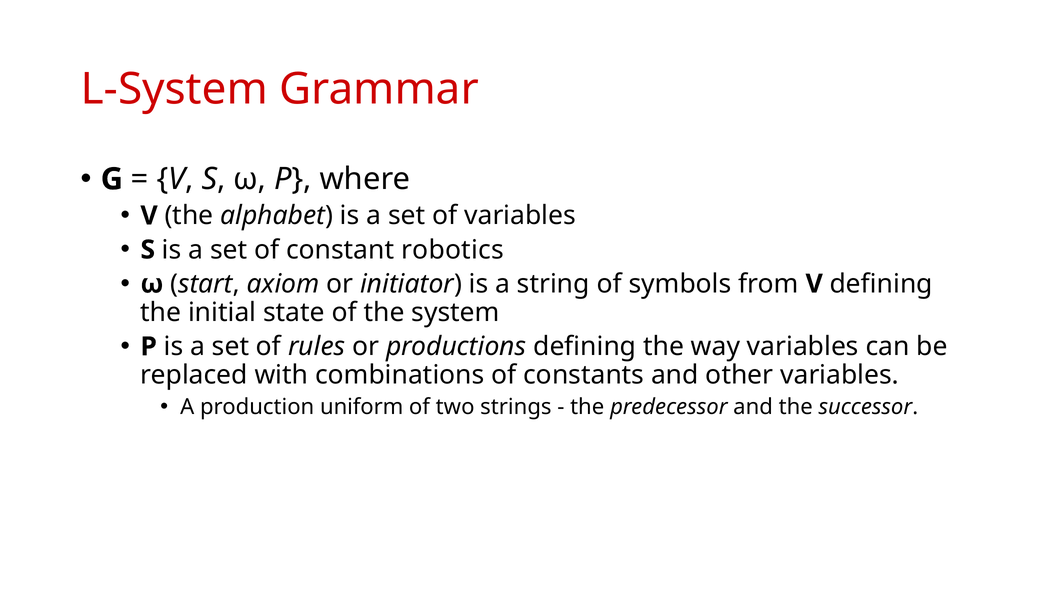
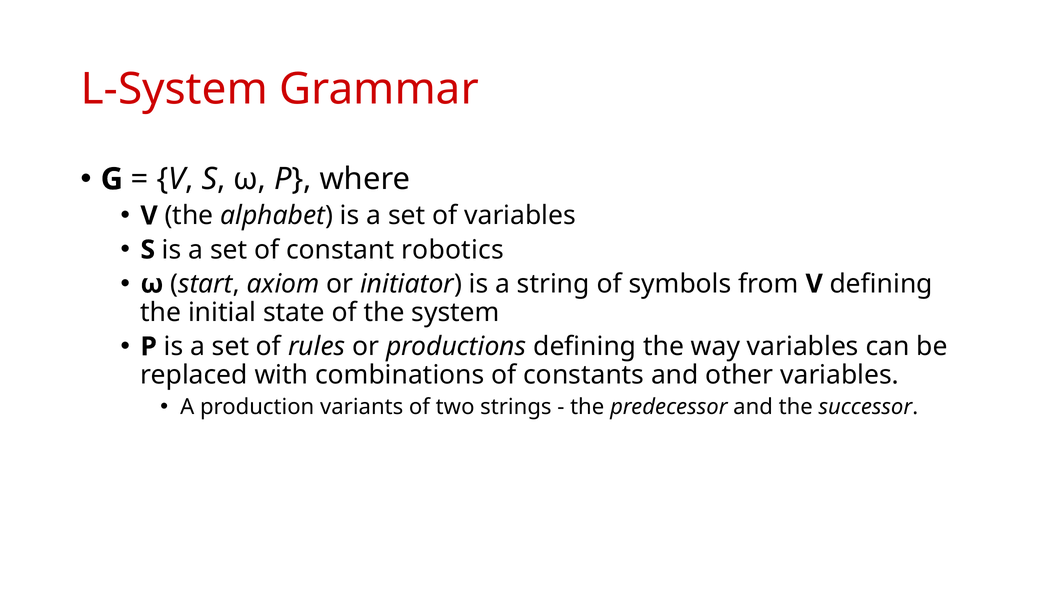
uniform: uniform -> variants (362, 407)
